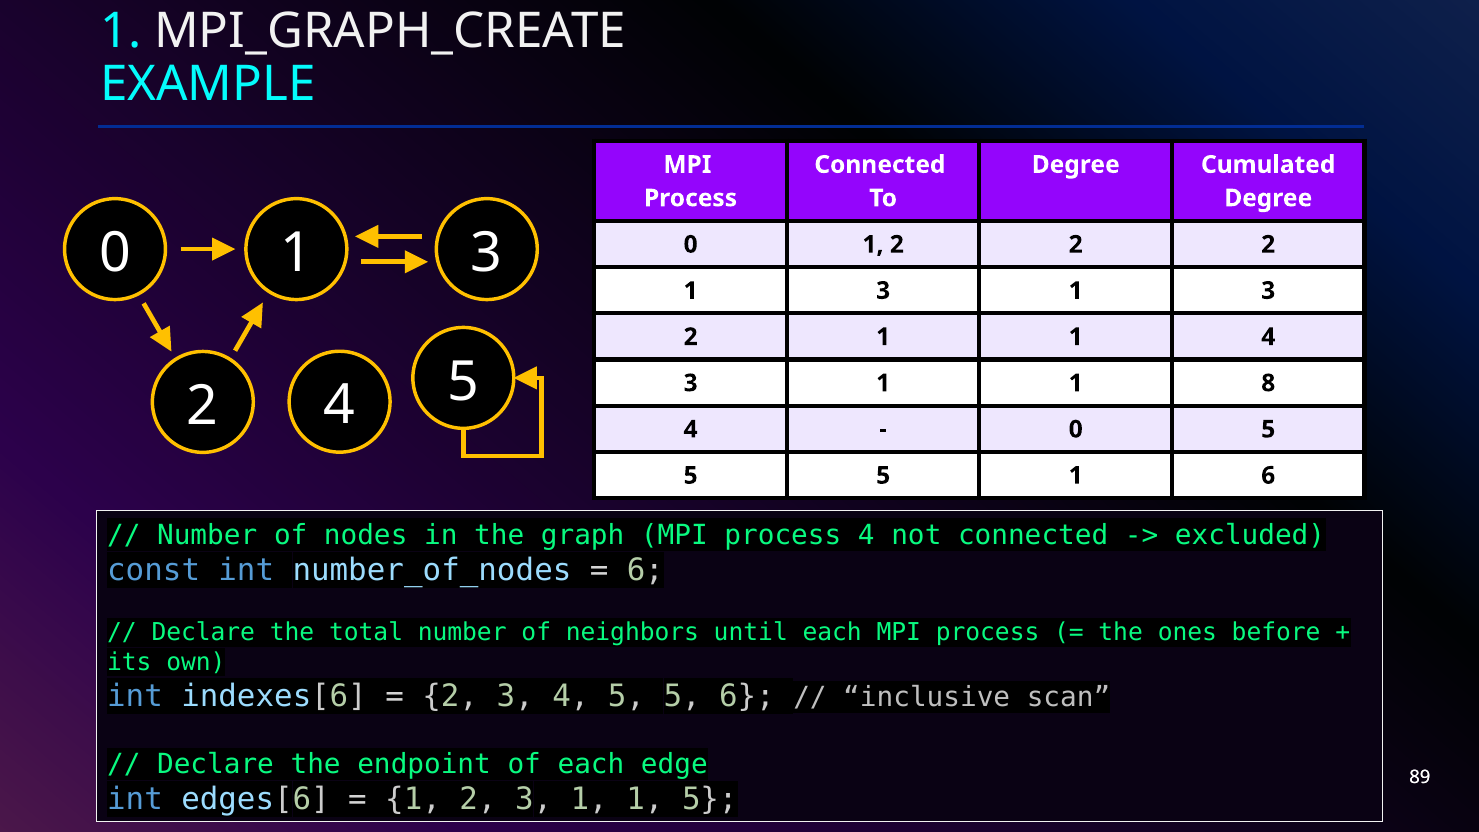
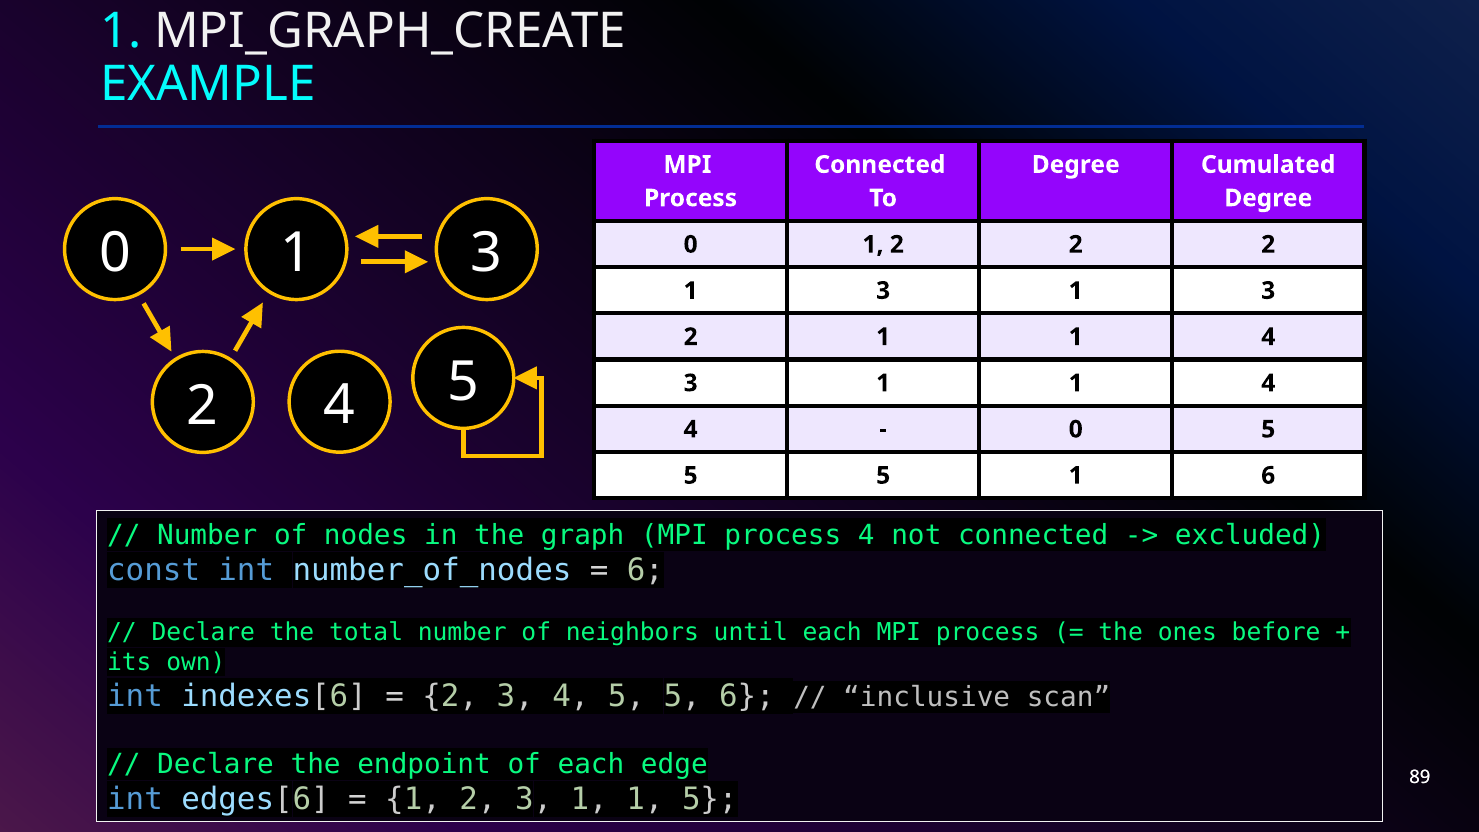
3 1 1 8: 8 -> 4 (1268, 383)
